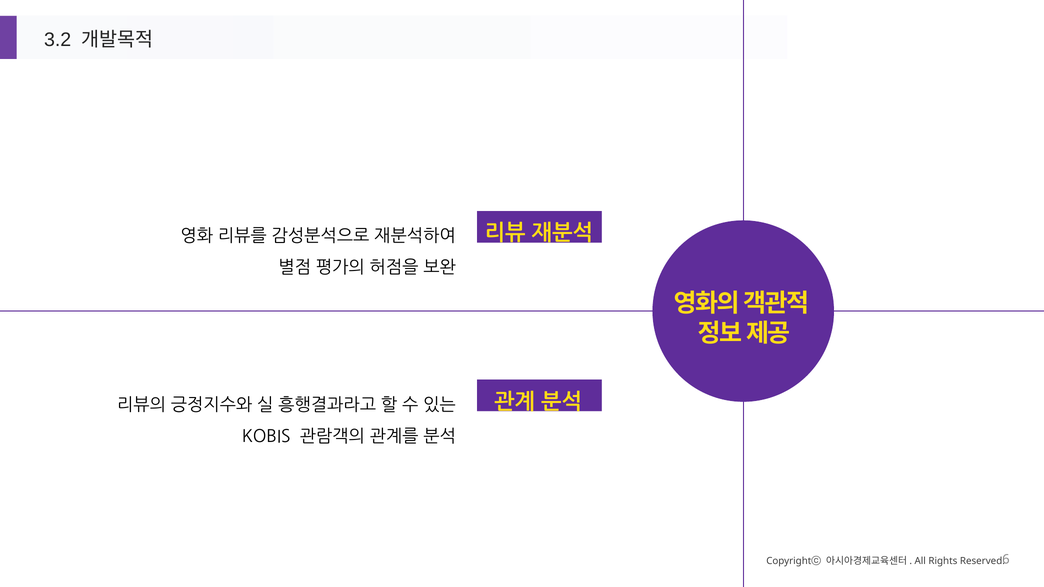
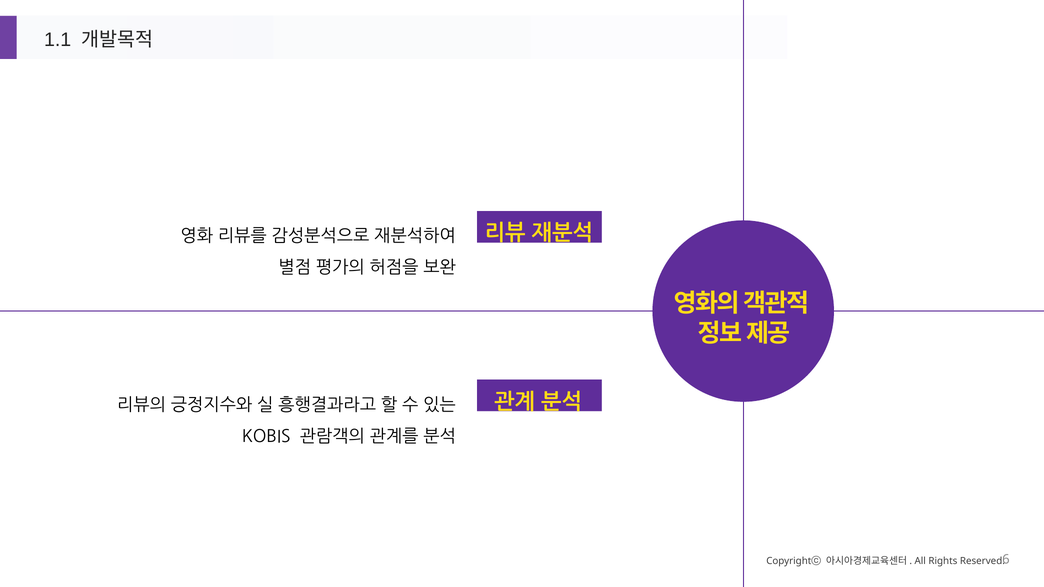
3.2: 3.2 -> 1.1 (58, 40)
